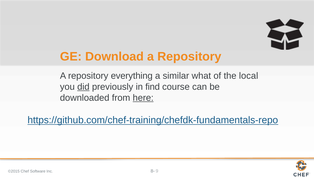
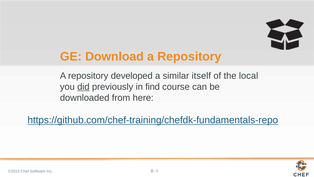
everything: everything -> developed (132, 76)
what: what -> itself (201, 76)
here underline: present -> none (143, 98)
